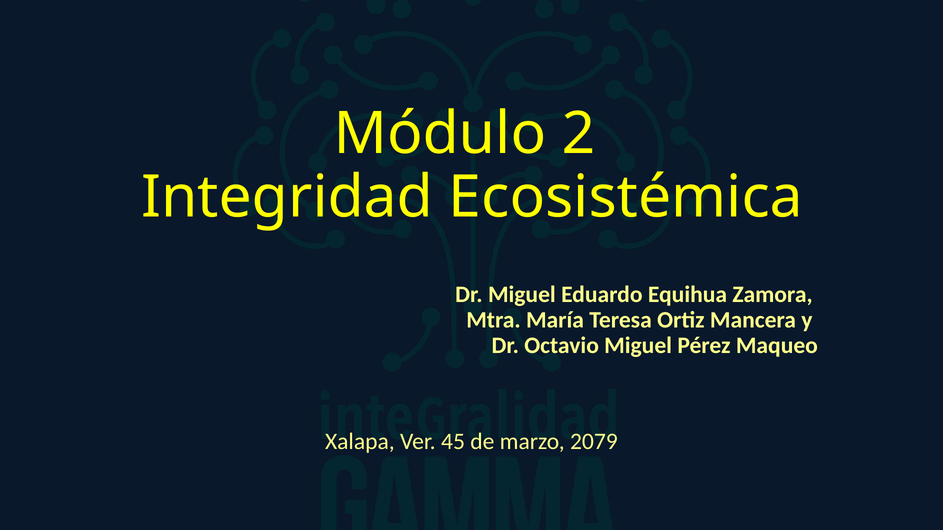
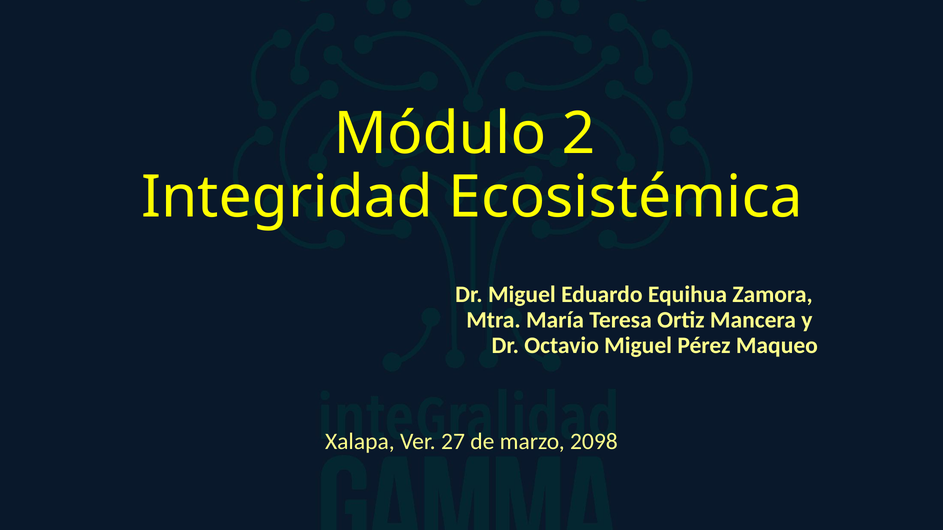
45: 45 -> 27 (453, 442)
2079: 2079 -> 2098 (594, 442)
